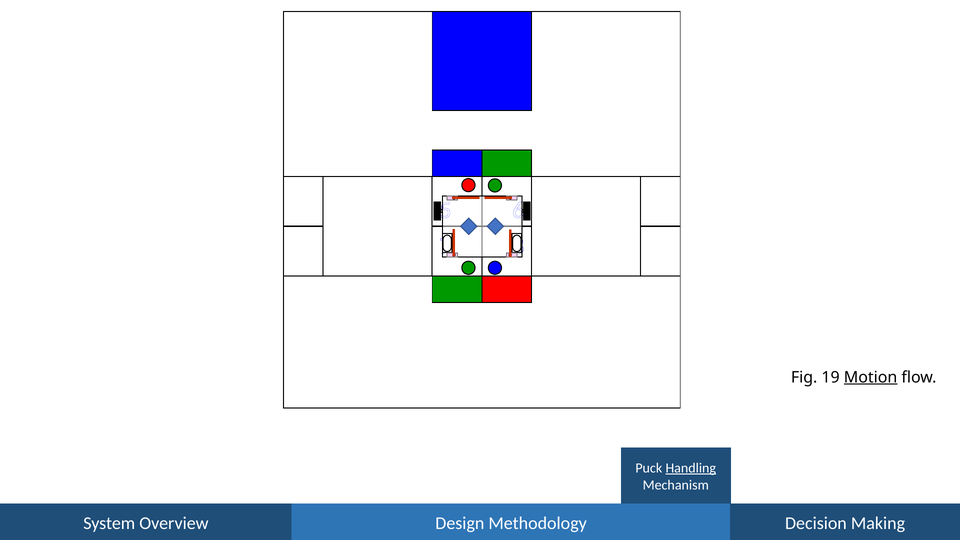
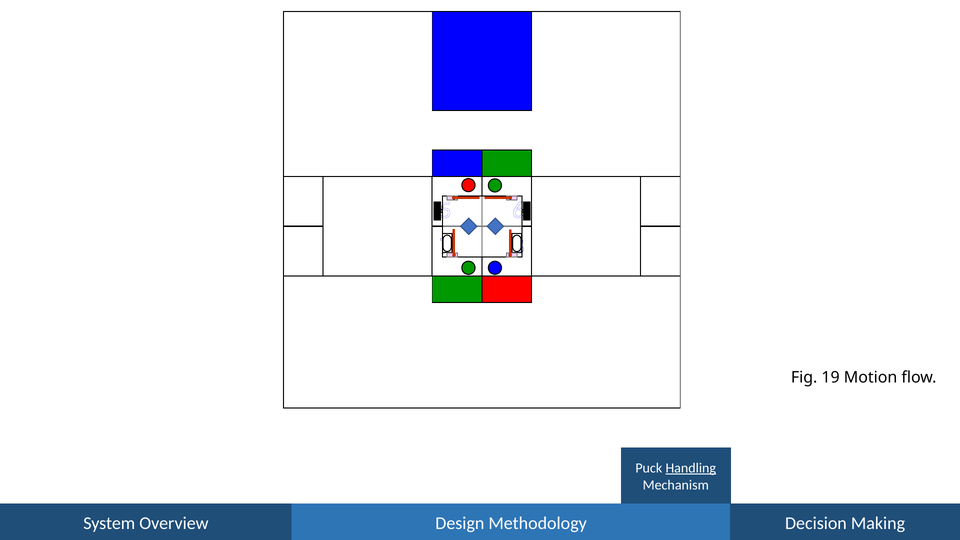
Motion underline: present -> none (871, 377)
